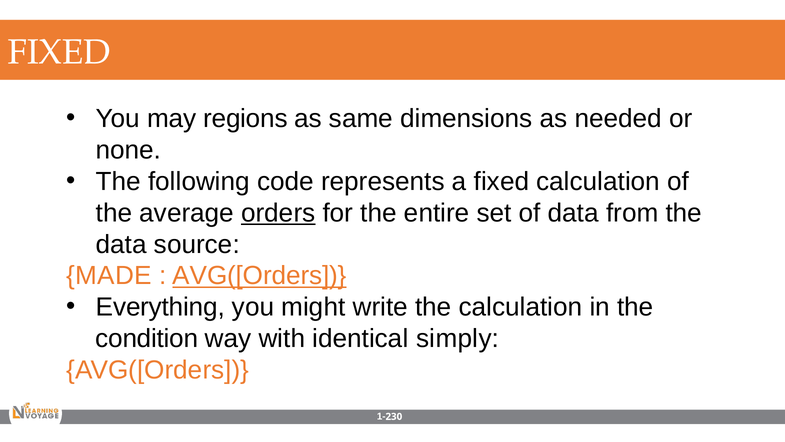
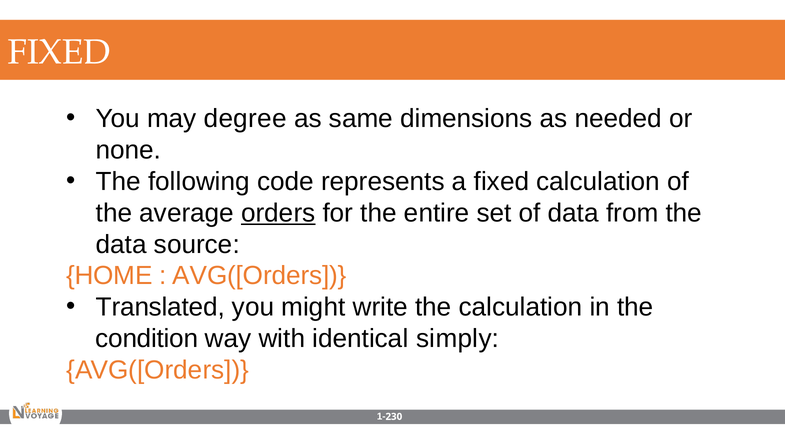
regions: regions -> degree (245, 119)
MADE: MADE -> HOME (109, 276)
AVG([Orders underline: present -> none (259, 276)
Everything: Everything -> Translated (160, 307)
